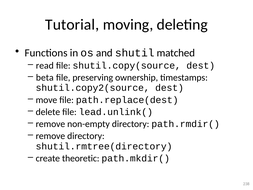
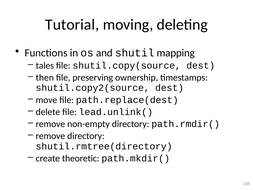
matched: matched -> mapping (176, 53)
read: read -> tales (45, 65)
beta: beta -> then (45, 77)
